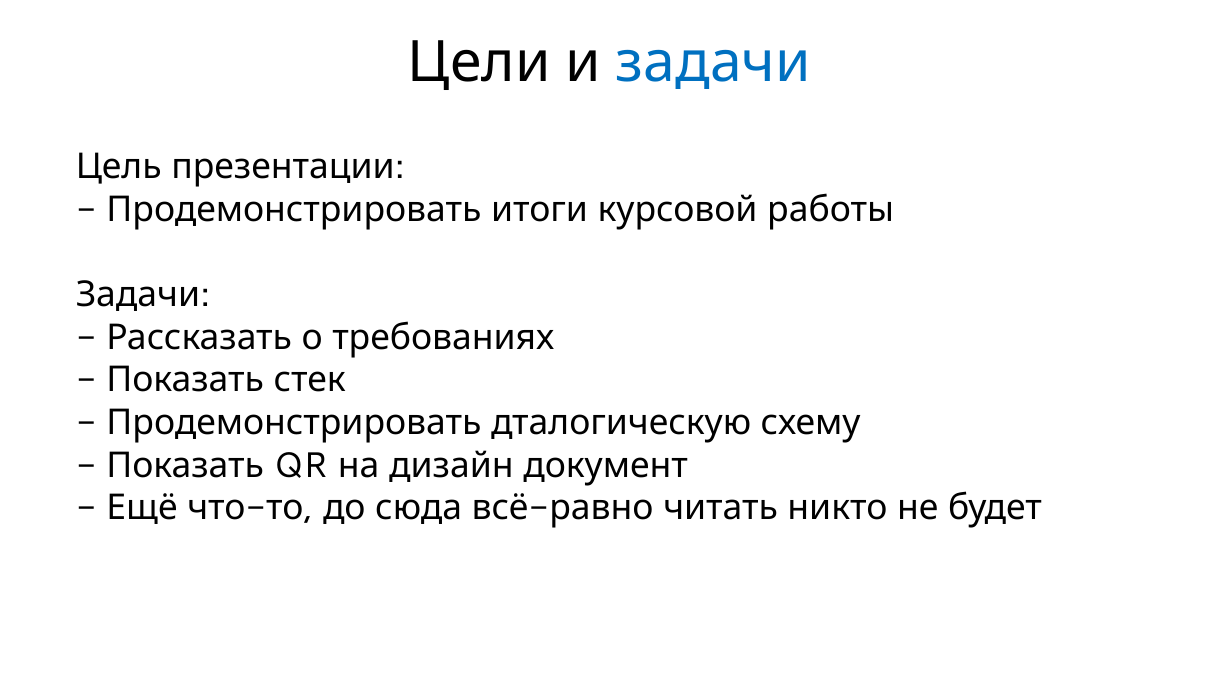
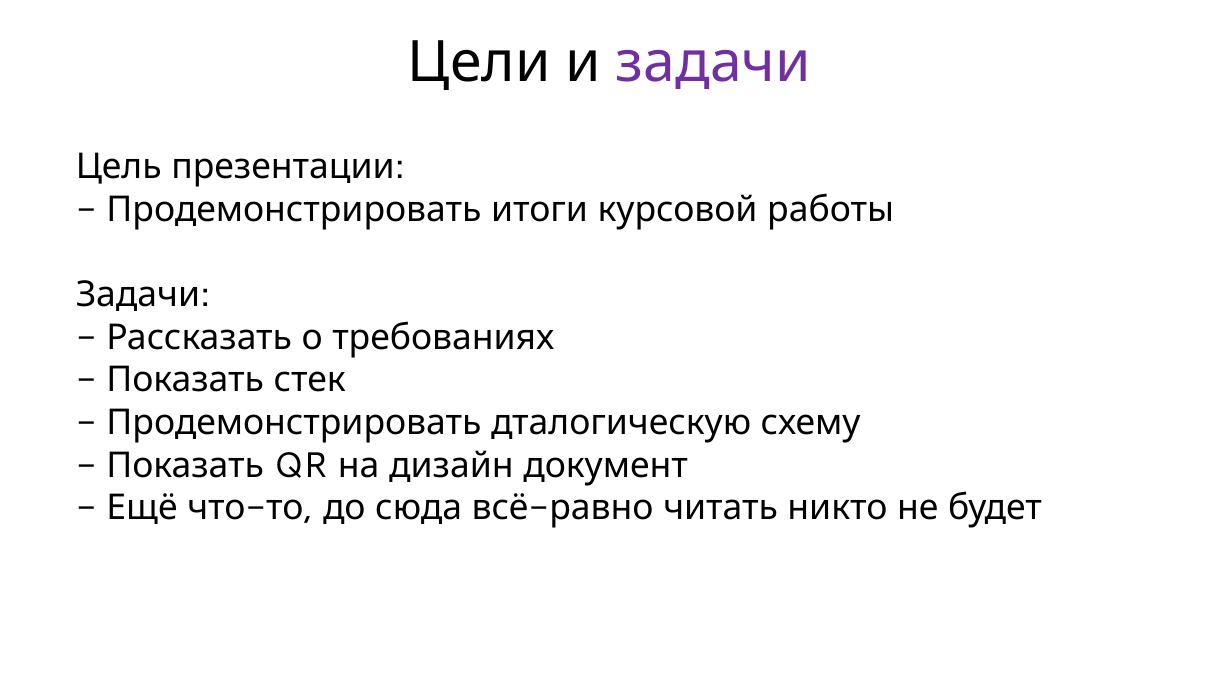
задачи colour: blue -> purple (713, 62)
